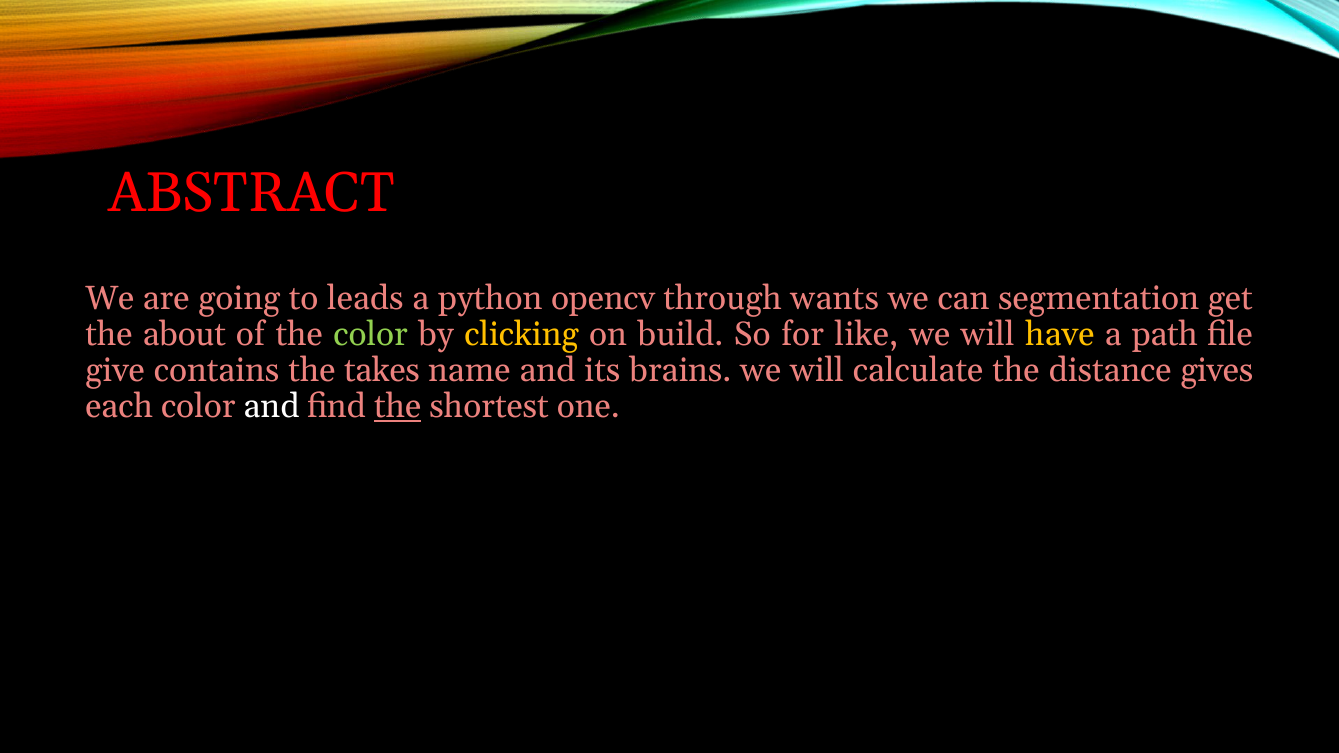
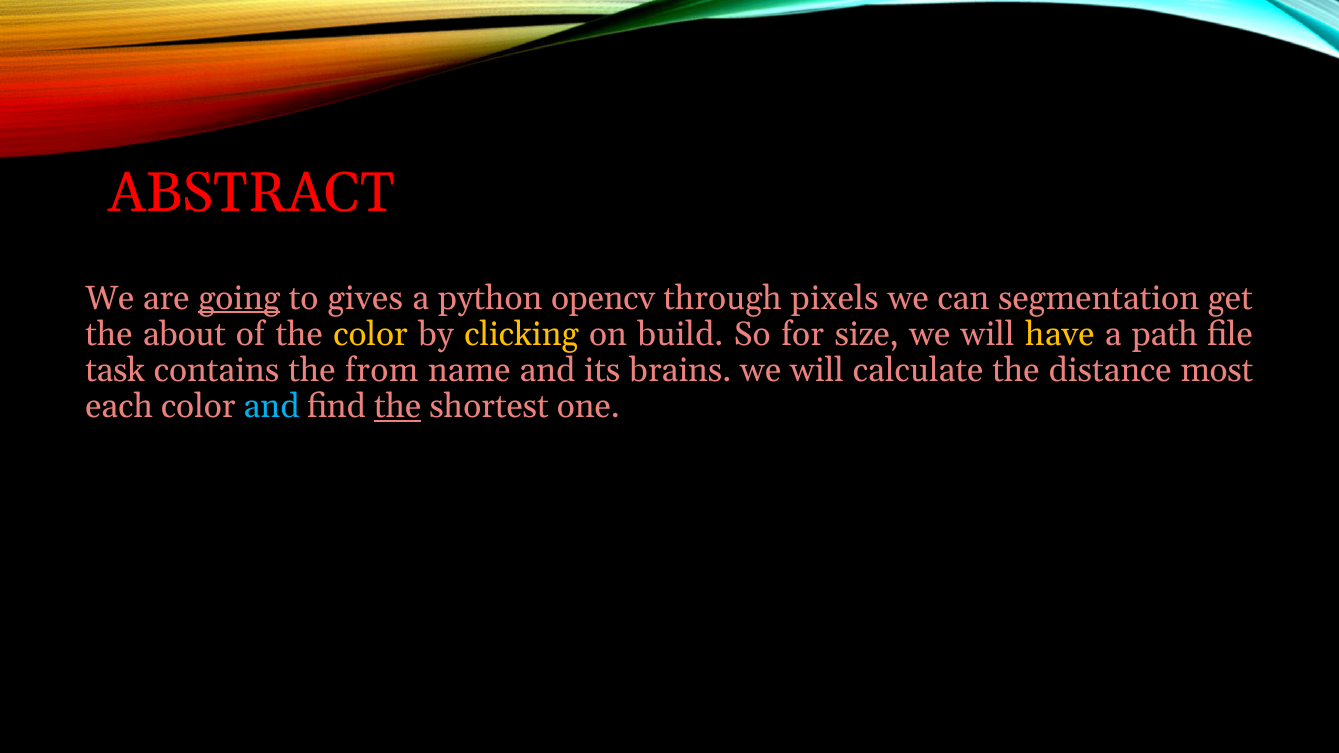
going underline: none -> present (239, 298)
leads: leads -> gives (365, 298)
wants: wants -> pixels (835, 298)
color colour: light green -> yellow (371, 334)
like: like -> size (867, 334)
give: give -> task (115, 370)
takes: takes -> from (382, 370)
gives: gives -> most (1217, 370)
and colour: white -> light blue (272, 406)
